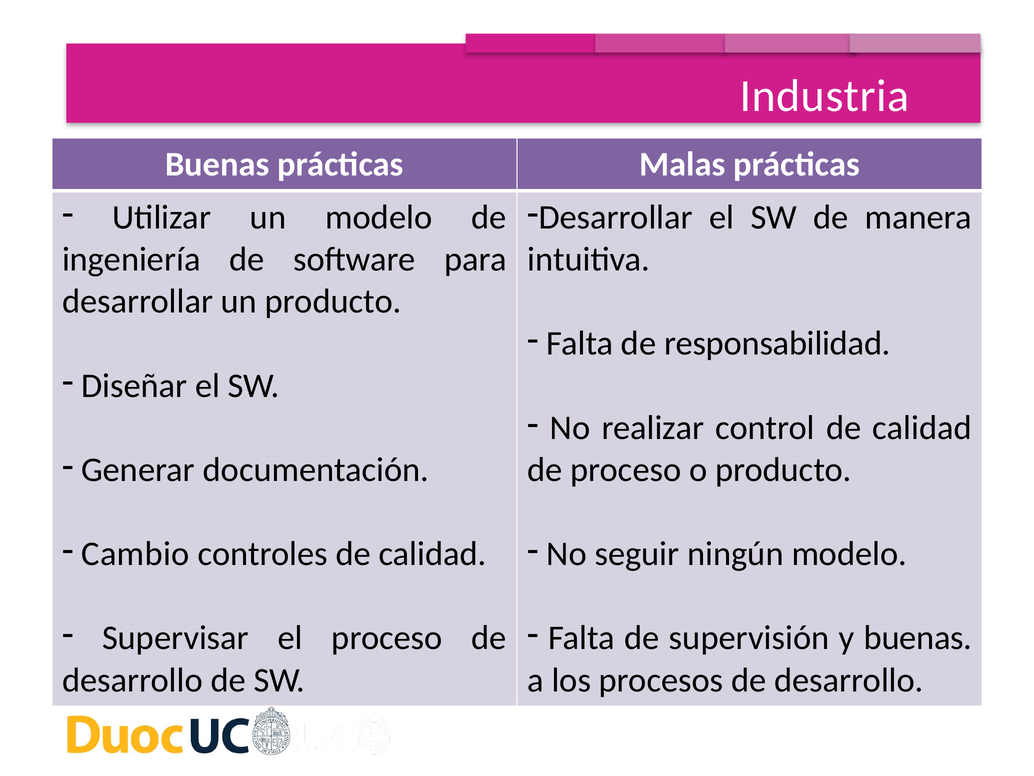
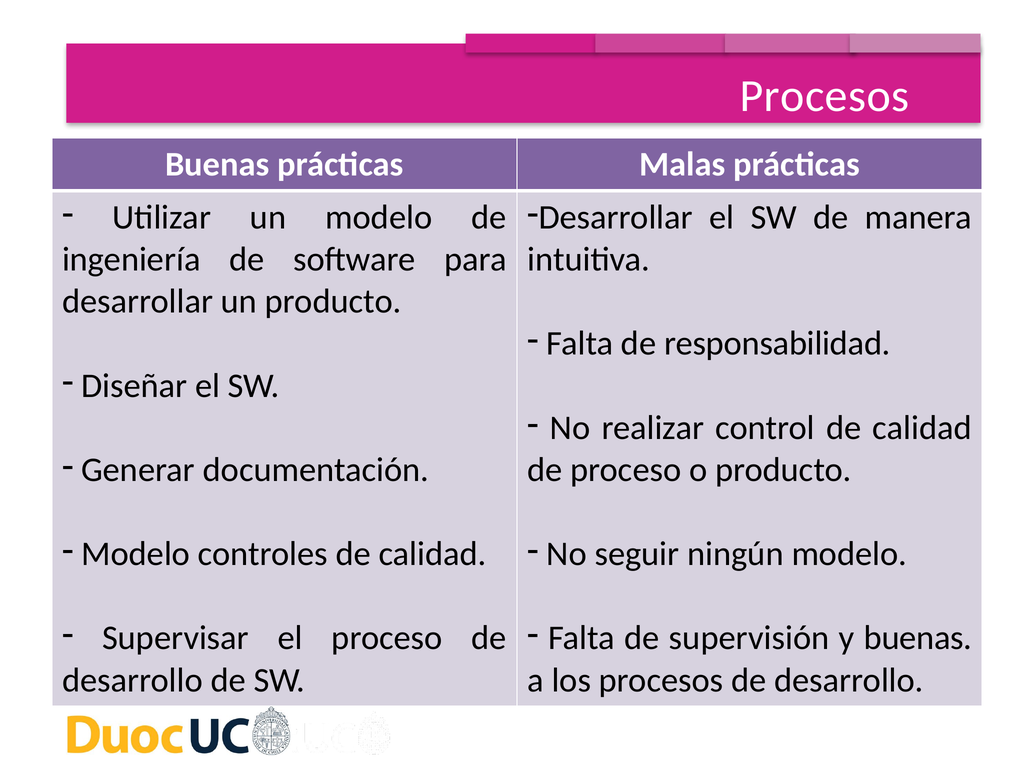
Industria: Industria -> Procesos (825, 96)
Cambio: Cambio -> Modelo (136, 554)
